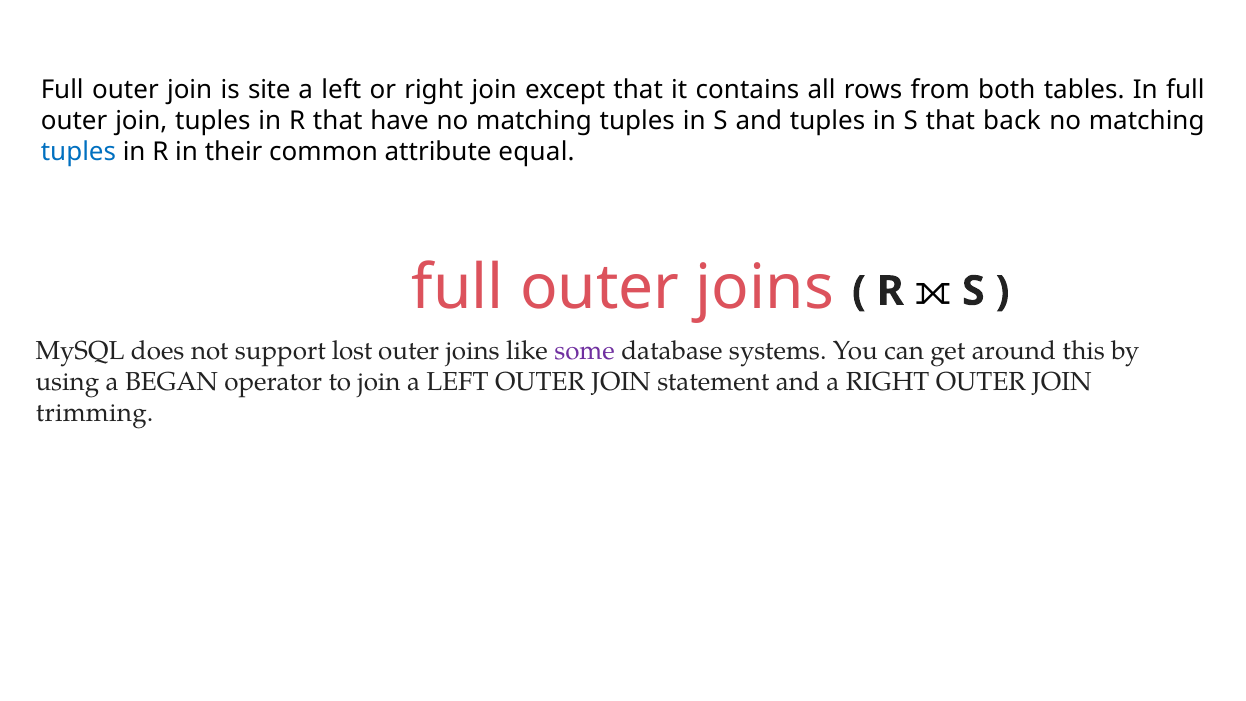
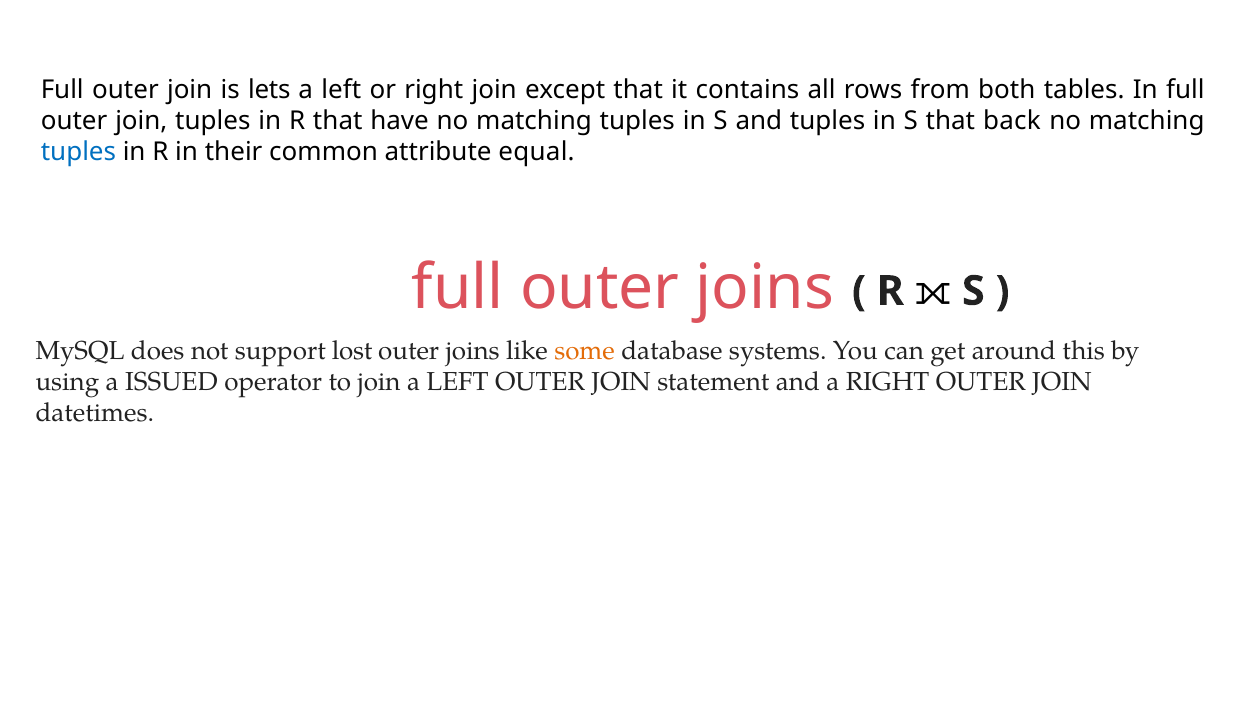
site: site -> lets (269, 90)
some colour: purple -> orange (585, 350)
BEGAN: BEGAN -> ISSUED (171, 382)
trimming: trimming -> datetimes (95, 413)
